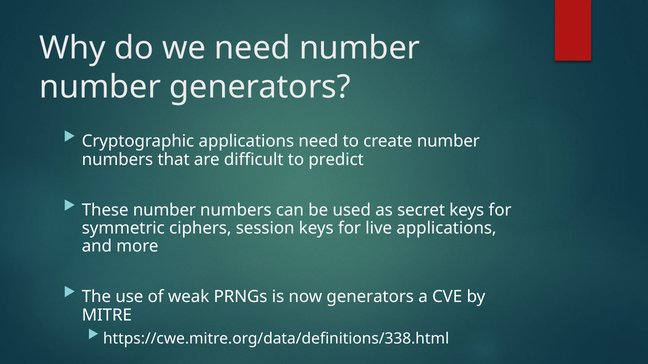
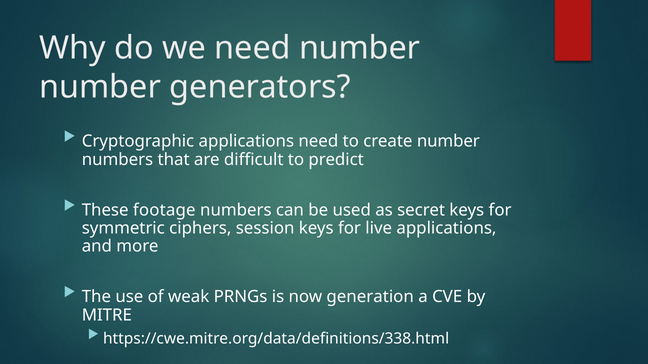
These number: number -> footage (164, 210)
now generators: generators -> generation (370, 297)
